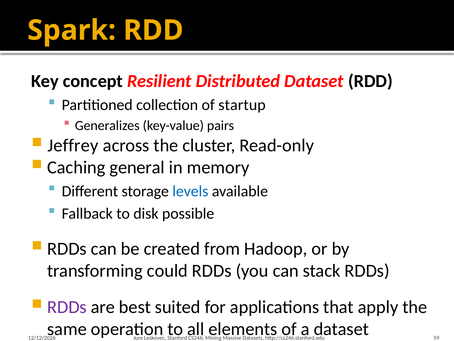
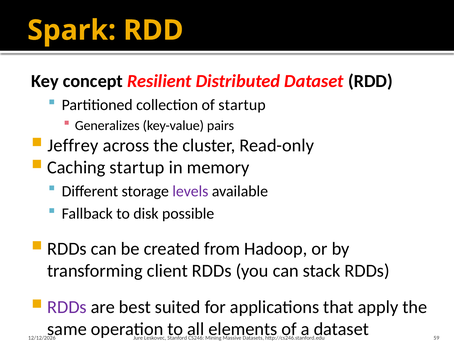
Caching general: general -> startup (137, 167)
levels colour: blue -> purple (190, 191)
could: could -> client (167, 270)
